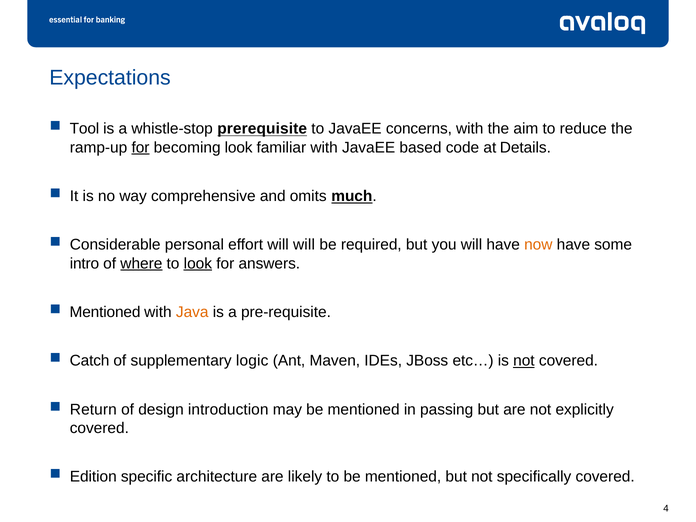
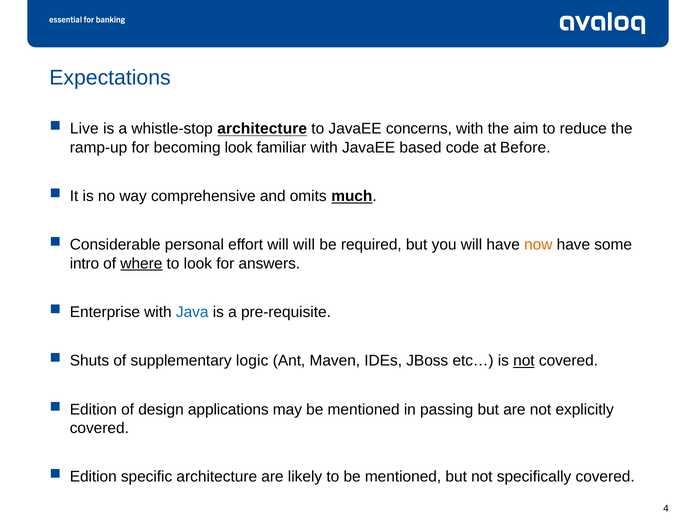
Tool: Tool -> Live (84, 129)
whistle-stop prerequisite: prerequisite -> architecture (262, 129)
for underline: present -> none (141, 147)
Details: Details -> Before (525, 147)
look underline: present -> none (198, 263)
Mentioned: Mentioned -> Enterprise (105, 312)
Java colour: orange -> blue (192, 312)
Catch: Catch -> Shuts (90, 361)
Return: Return -> Edition (93, 410)
introduction: introduction -> applications (228, 410)
